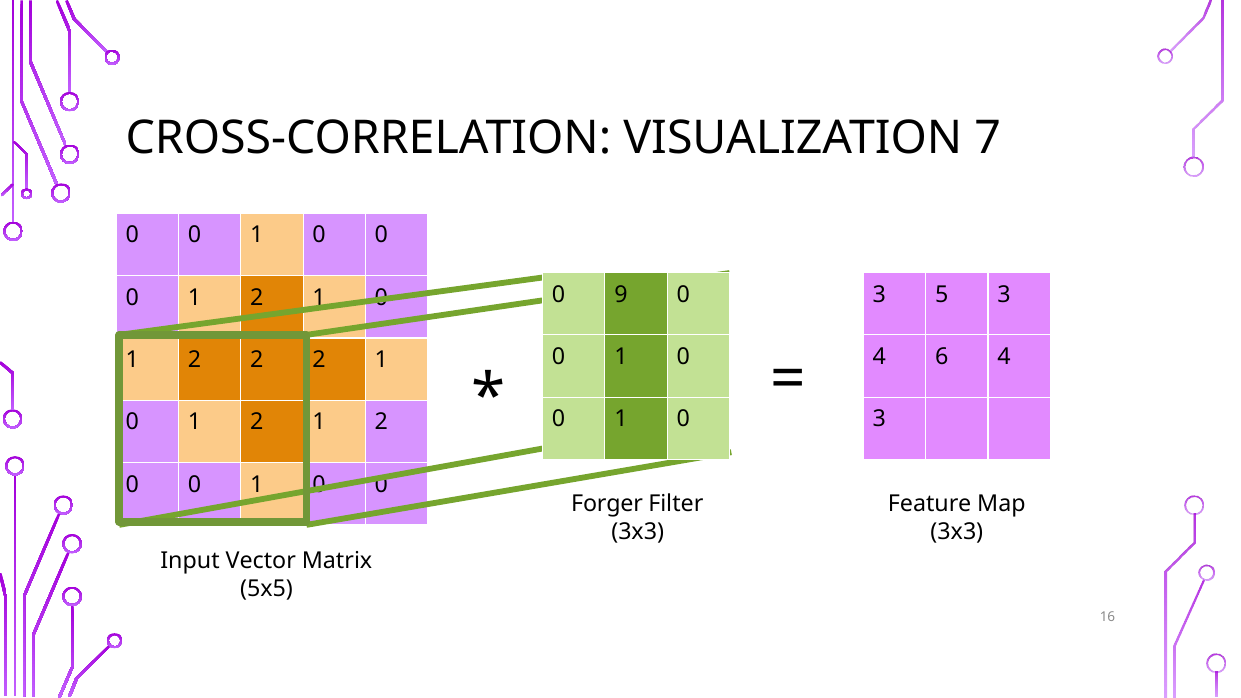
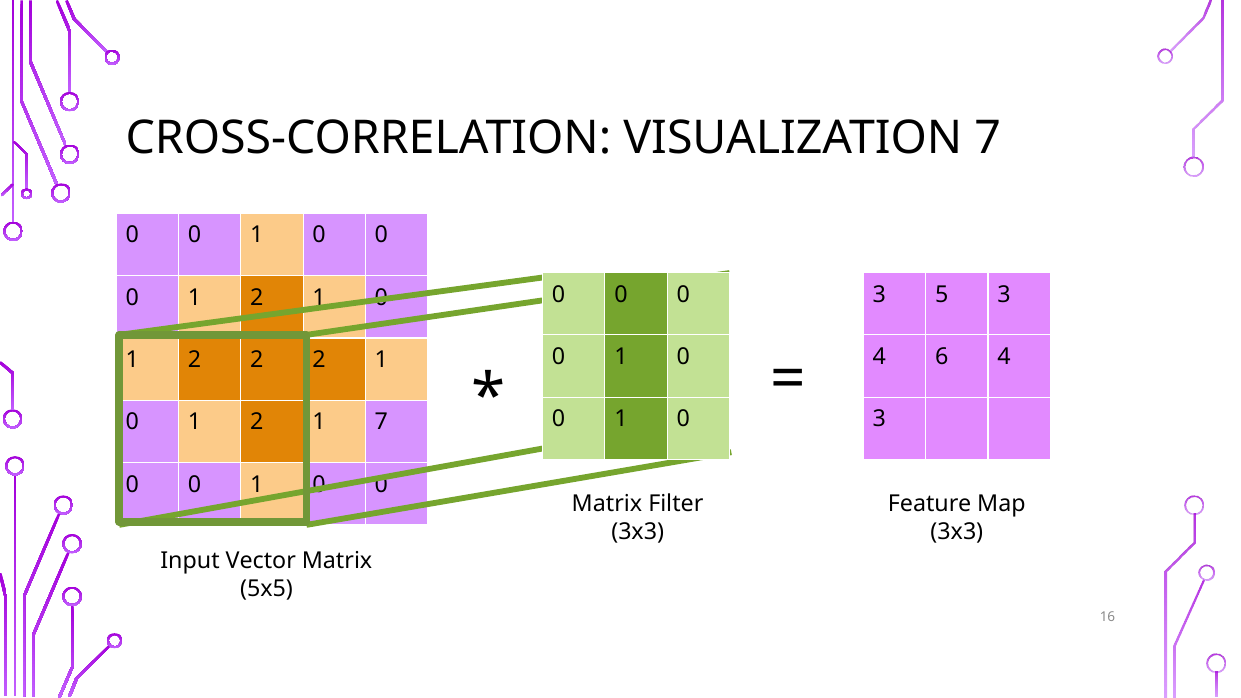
9: 9 -> 0 (621, 294)
2 1 2: 2 -> 7 (381, 422)
Forger: Forger -> Matrix (607, 504)
